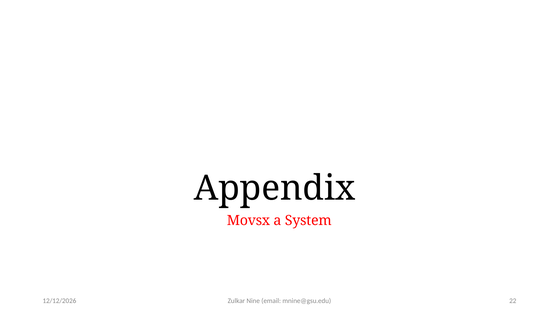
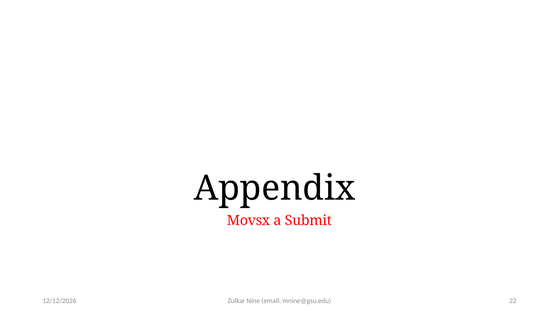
System: System -> Submit (308, 220)
